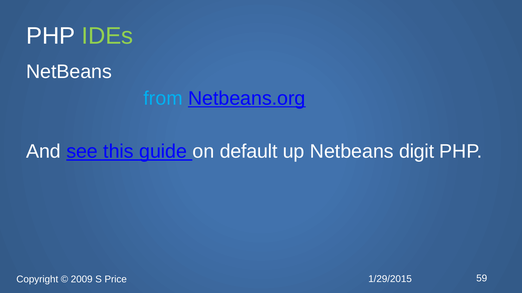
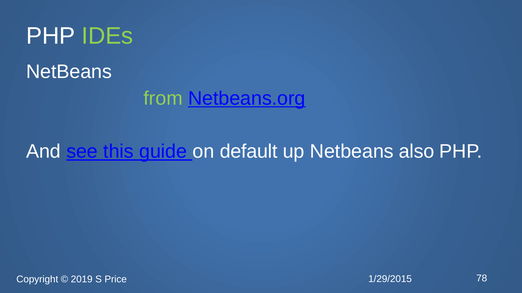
from colour: light blue -> light green (163, 99)
digit: digit -> also (417, 152)
2009: 2009 -> 2019 (82, 280)
59: 59 -> 78 (482, 279)
